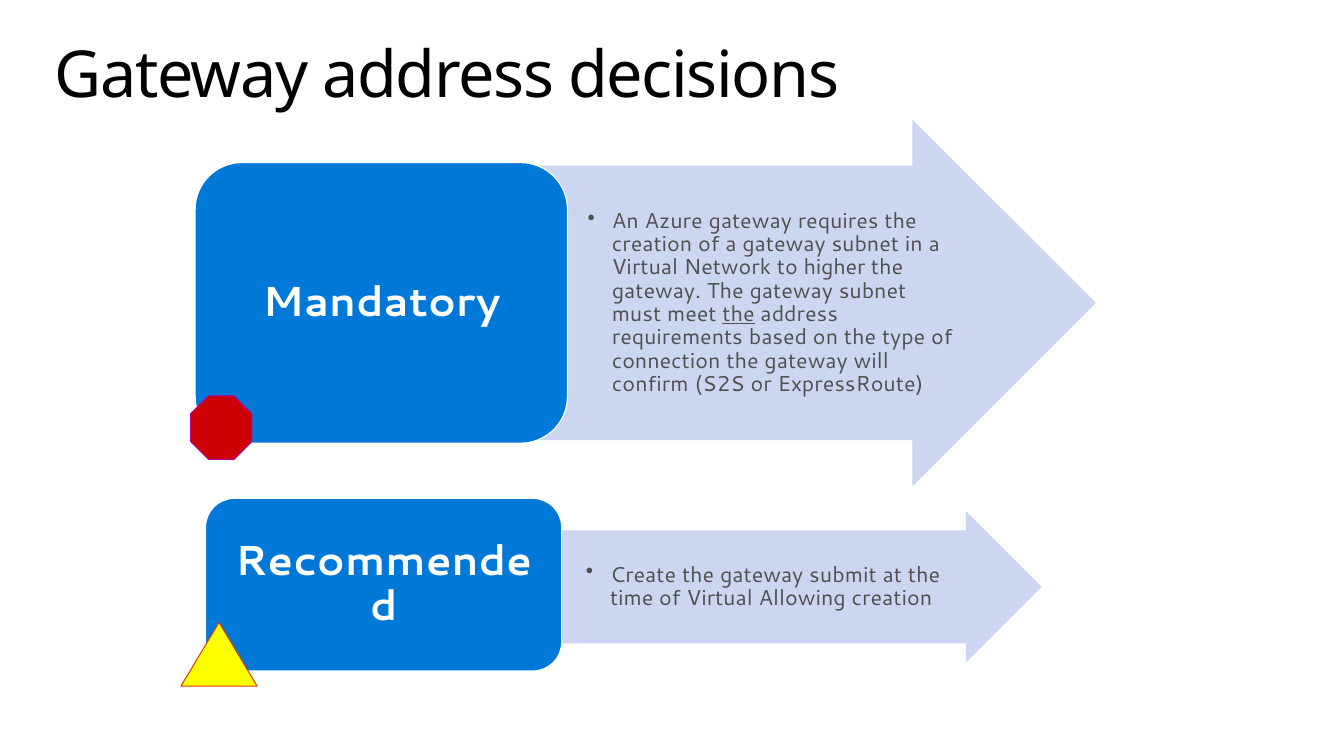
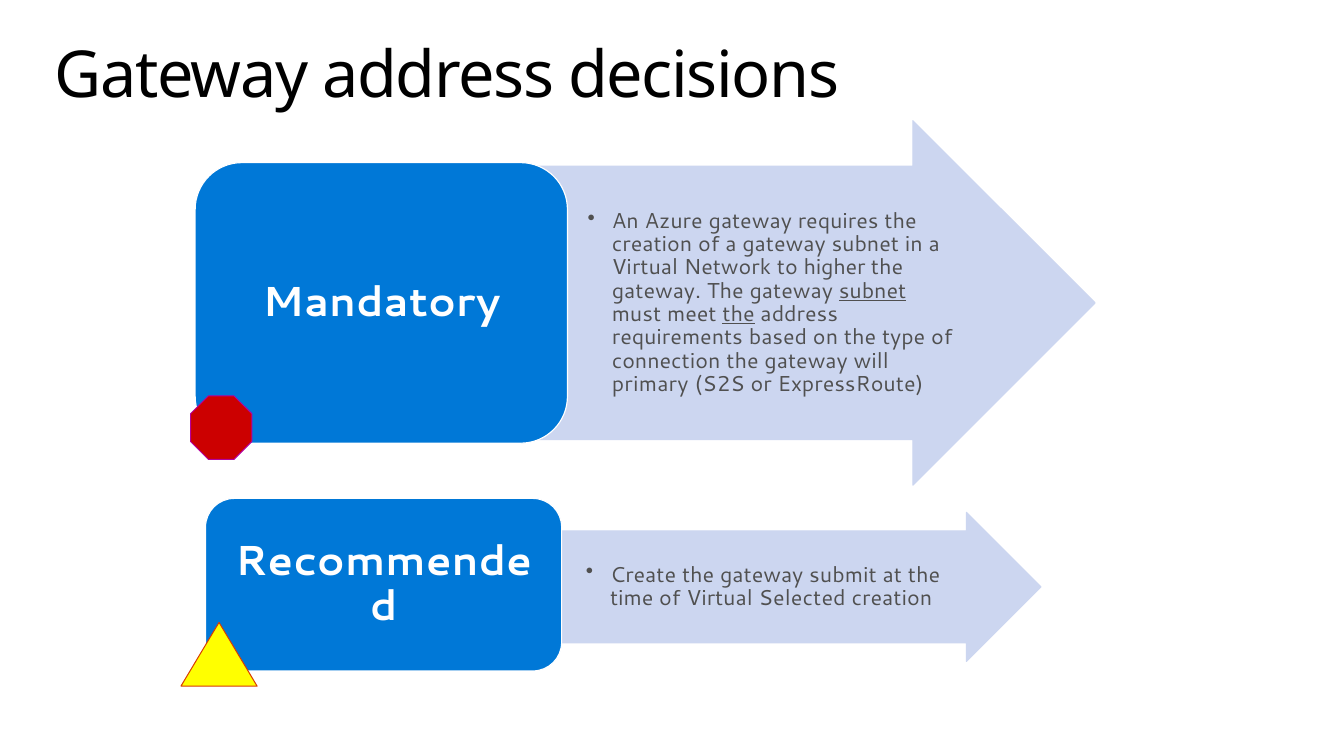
subnet underline: none -> present (873, 291)
confirm: confirm -> primary (650, 384)
Allowing: Allowing -> Selected (802, 598)
